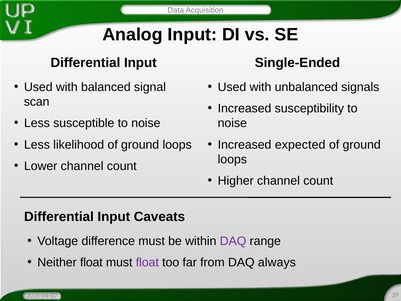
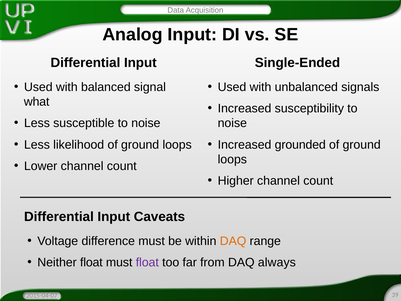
scan: scan -> what (37, 102)
expected: expected -> grounded (300, 145)
DAQ colour: purple -> orange (233, 241)
